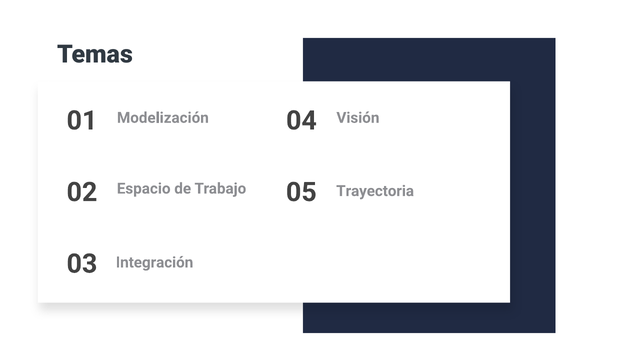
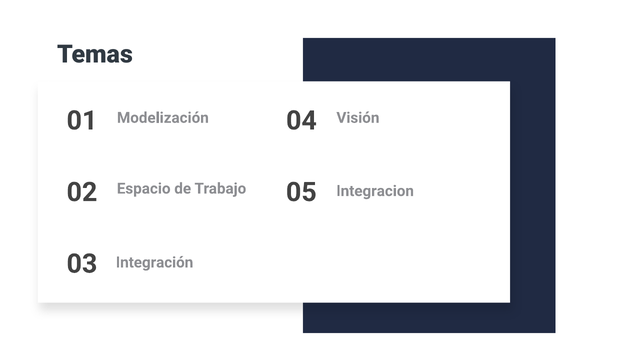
Trayectoria: Trayectoria -> Integracion (375, 191)
